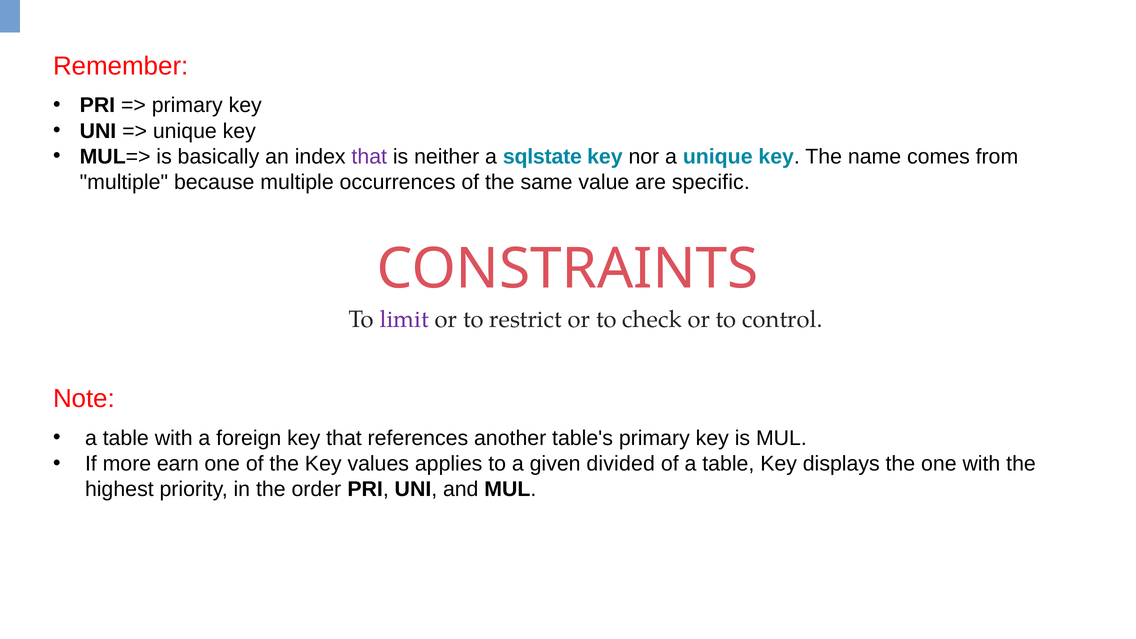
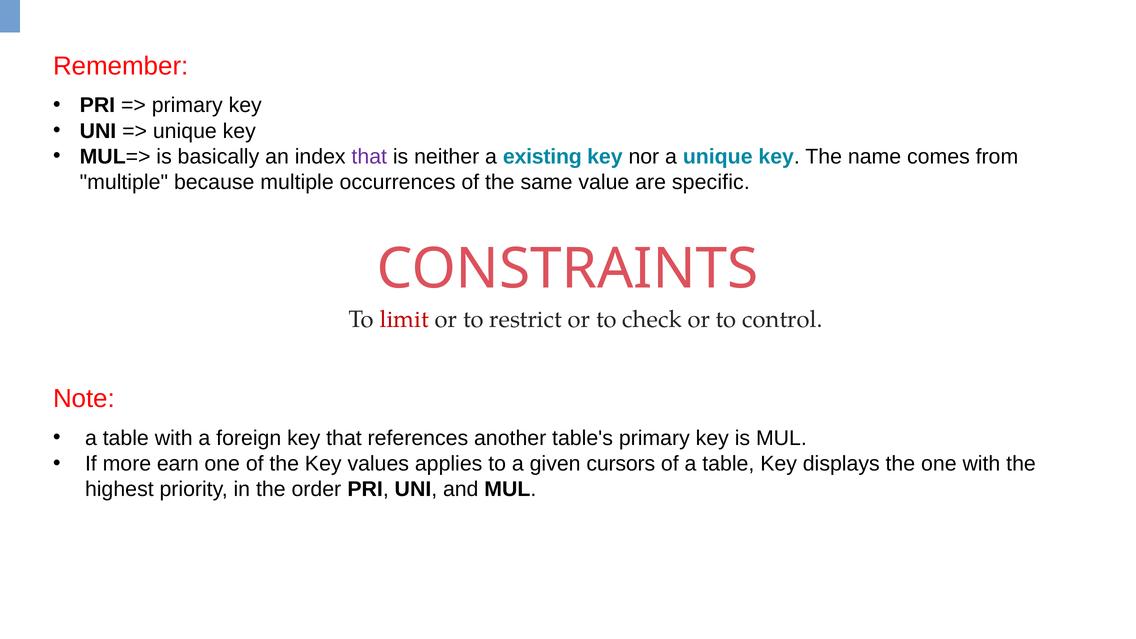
sqlstate: sqlstate -> existing (542, 157)
limit colour: purple -> red (404, 320)
divided: divided -> cursors (621, 464)
